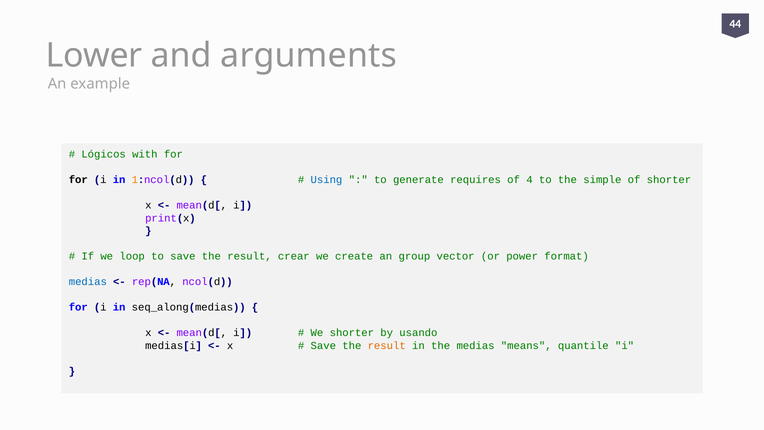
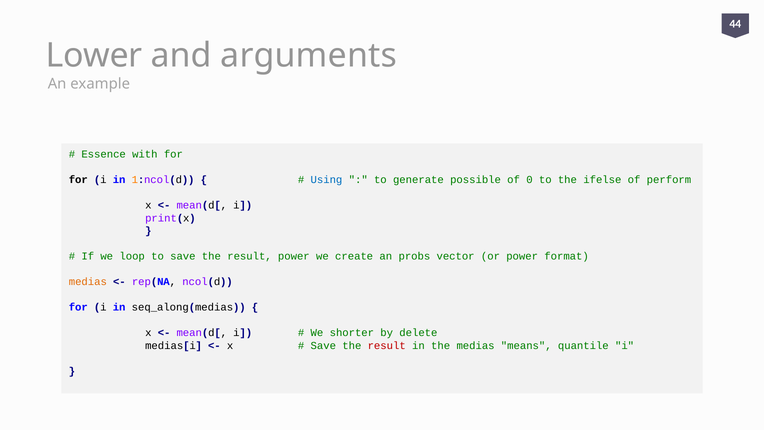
Lógicos: Lógicos -> Essence (104, 154)
requires: requires -> possible (476, 180)
4: 4 -> 0 (529, 180)
simple: simple -> ifelse (602, 180)
of shorter: shorter -> perform (669, 180)
result crear: crear -> power (294, 256)
group: group -> probs (414, 256)
medias colour: blue -> orange (88, 282)
usando: usando -> delete (418, 333)
result colour: orange -> red (387, 346)
